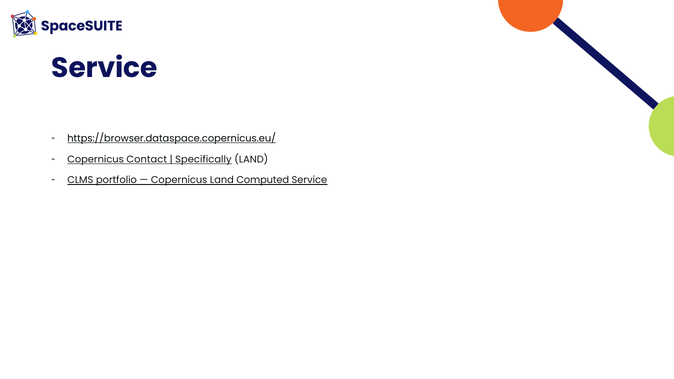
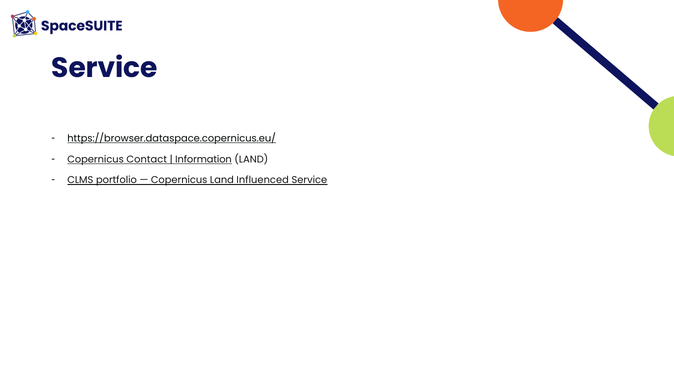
Specifically: Specifically -> Information (204, 159)
Computed: Computed -> Influenced (263, 180)
